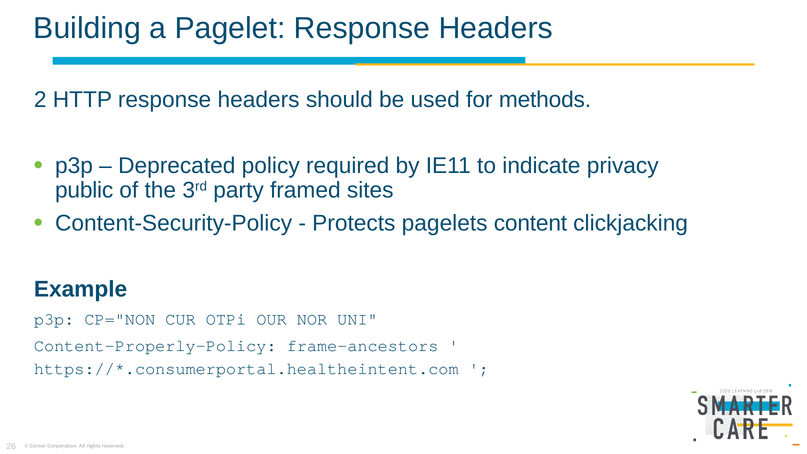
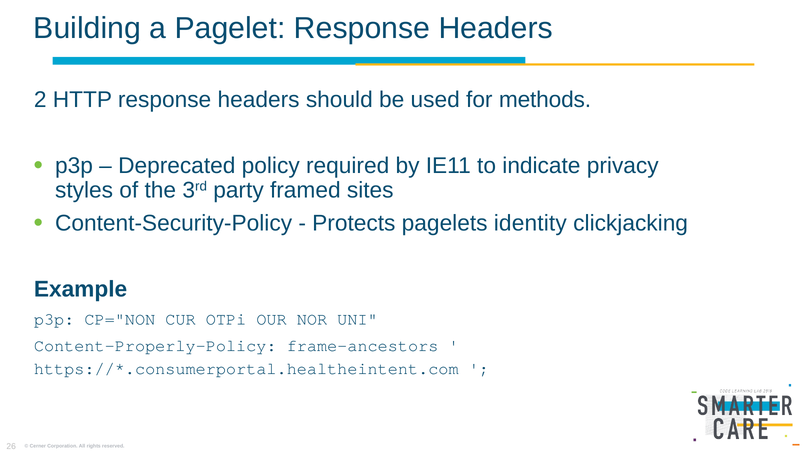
public: public -> styles (84, 190)
content: content -> identity (530, 223)
